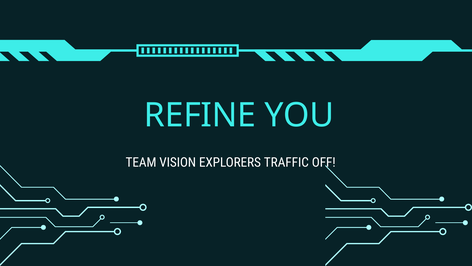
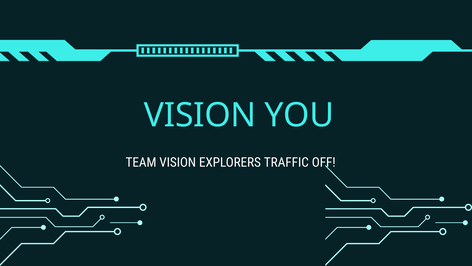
REFINE: REFINE -> VISION (200, 115)
